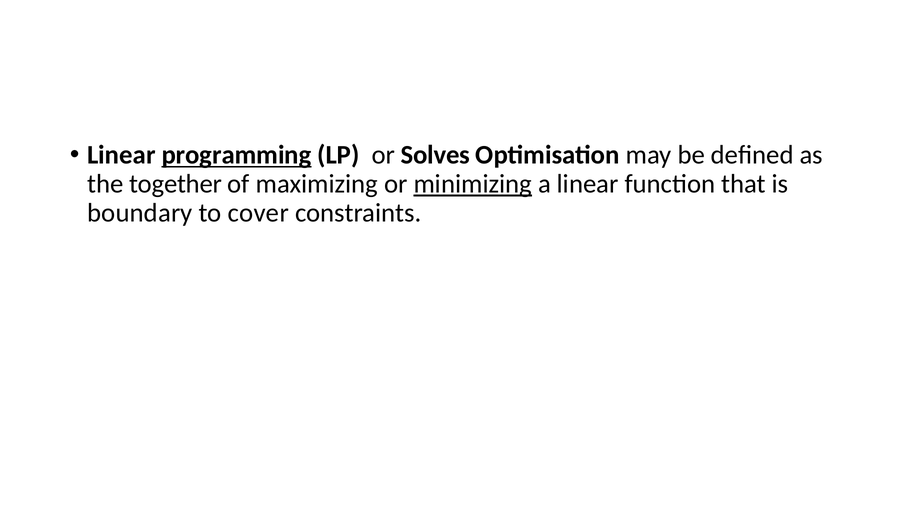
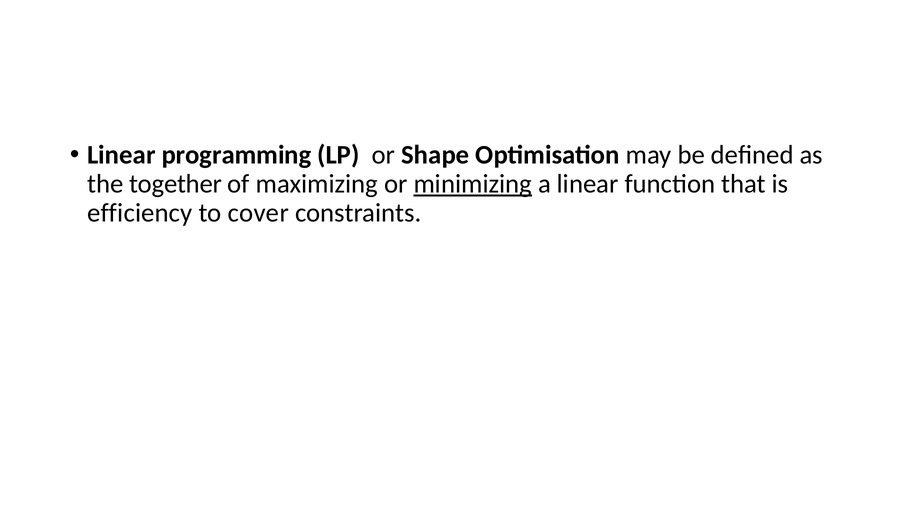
programming underline: present -> none (236, 155)
Solves: Solves -> Shape (435, 155)
boundary: boundary -> efficiency (140, 213)
